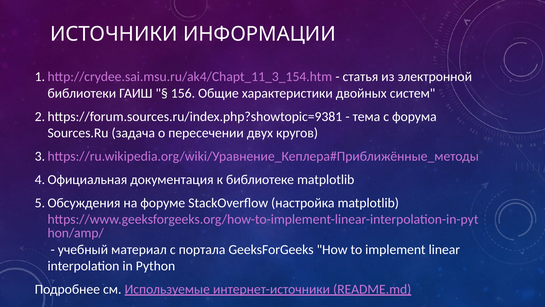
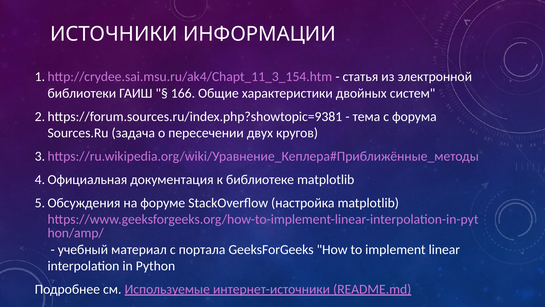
156: 156 -> 166 (183, 93)
